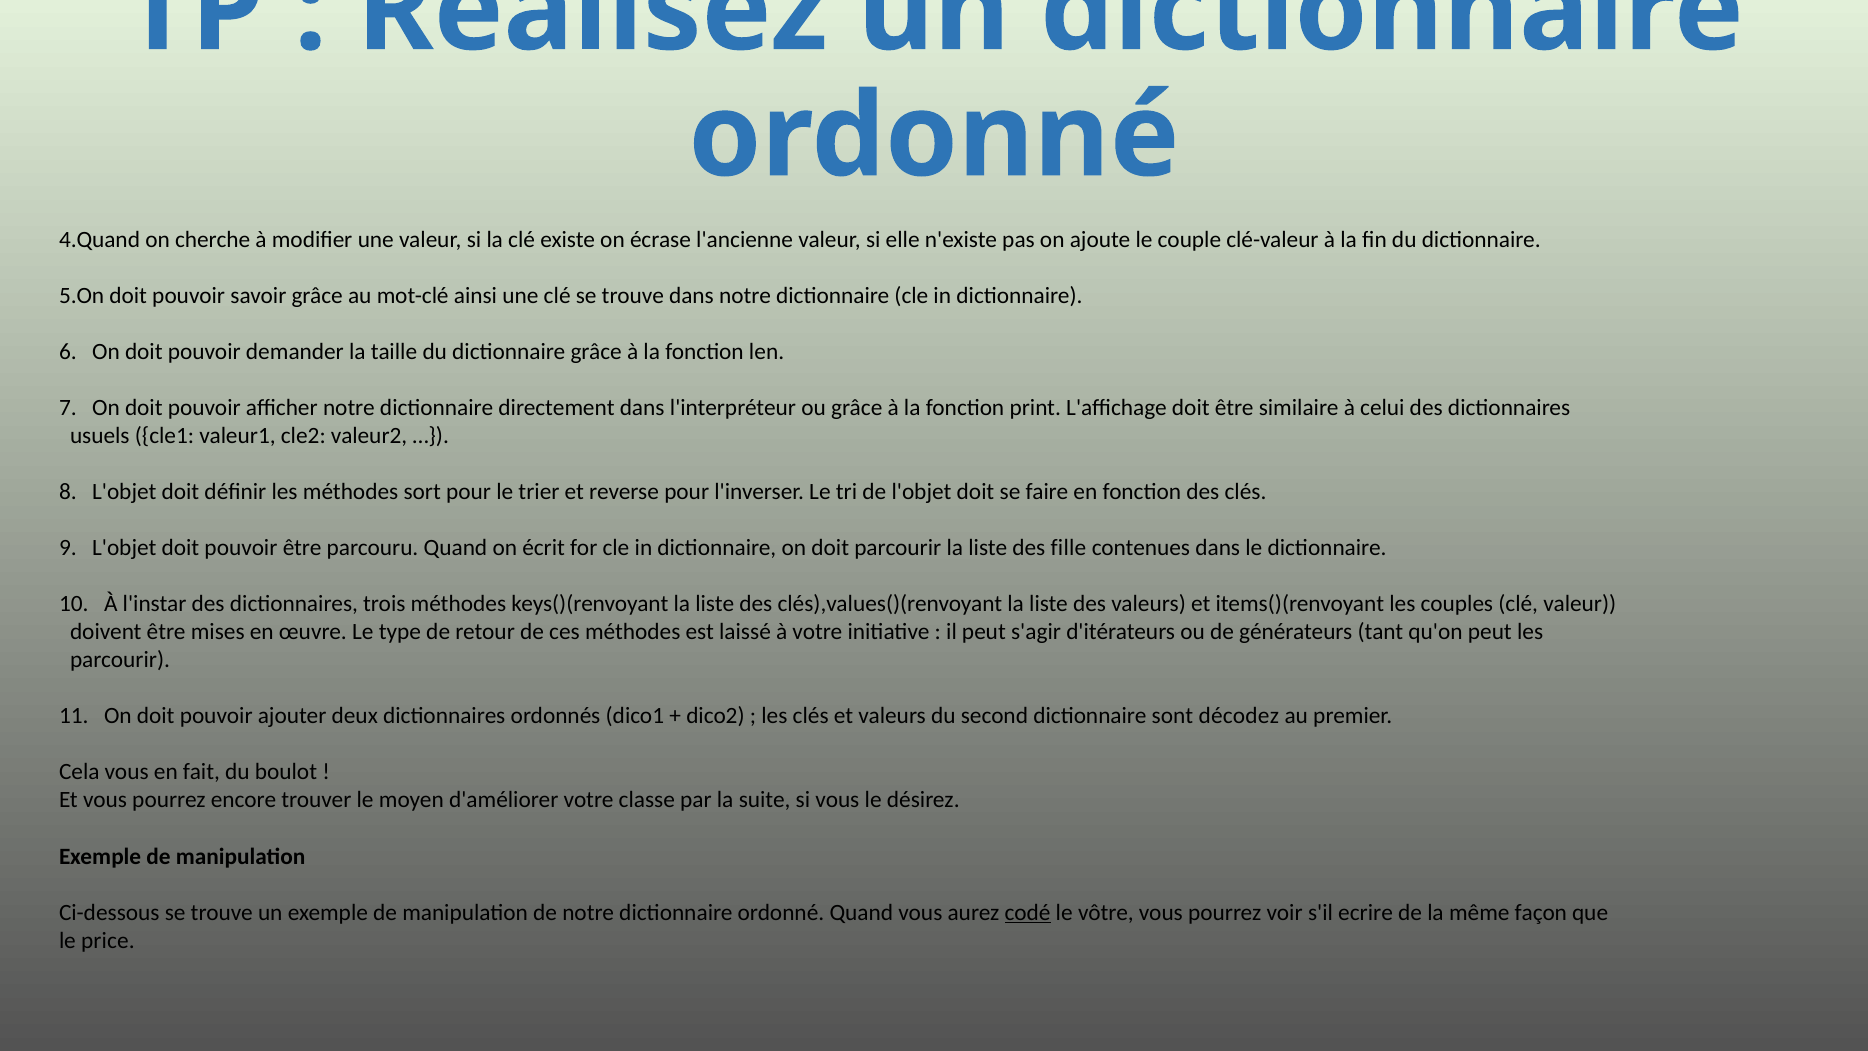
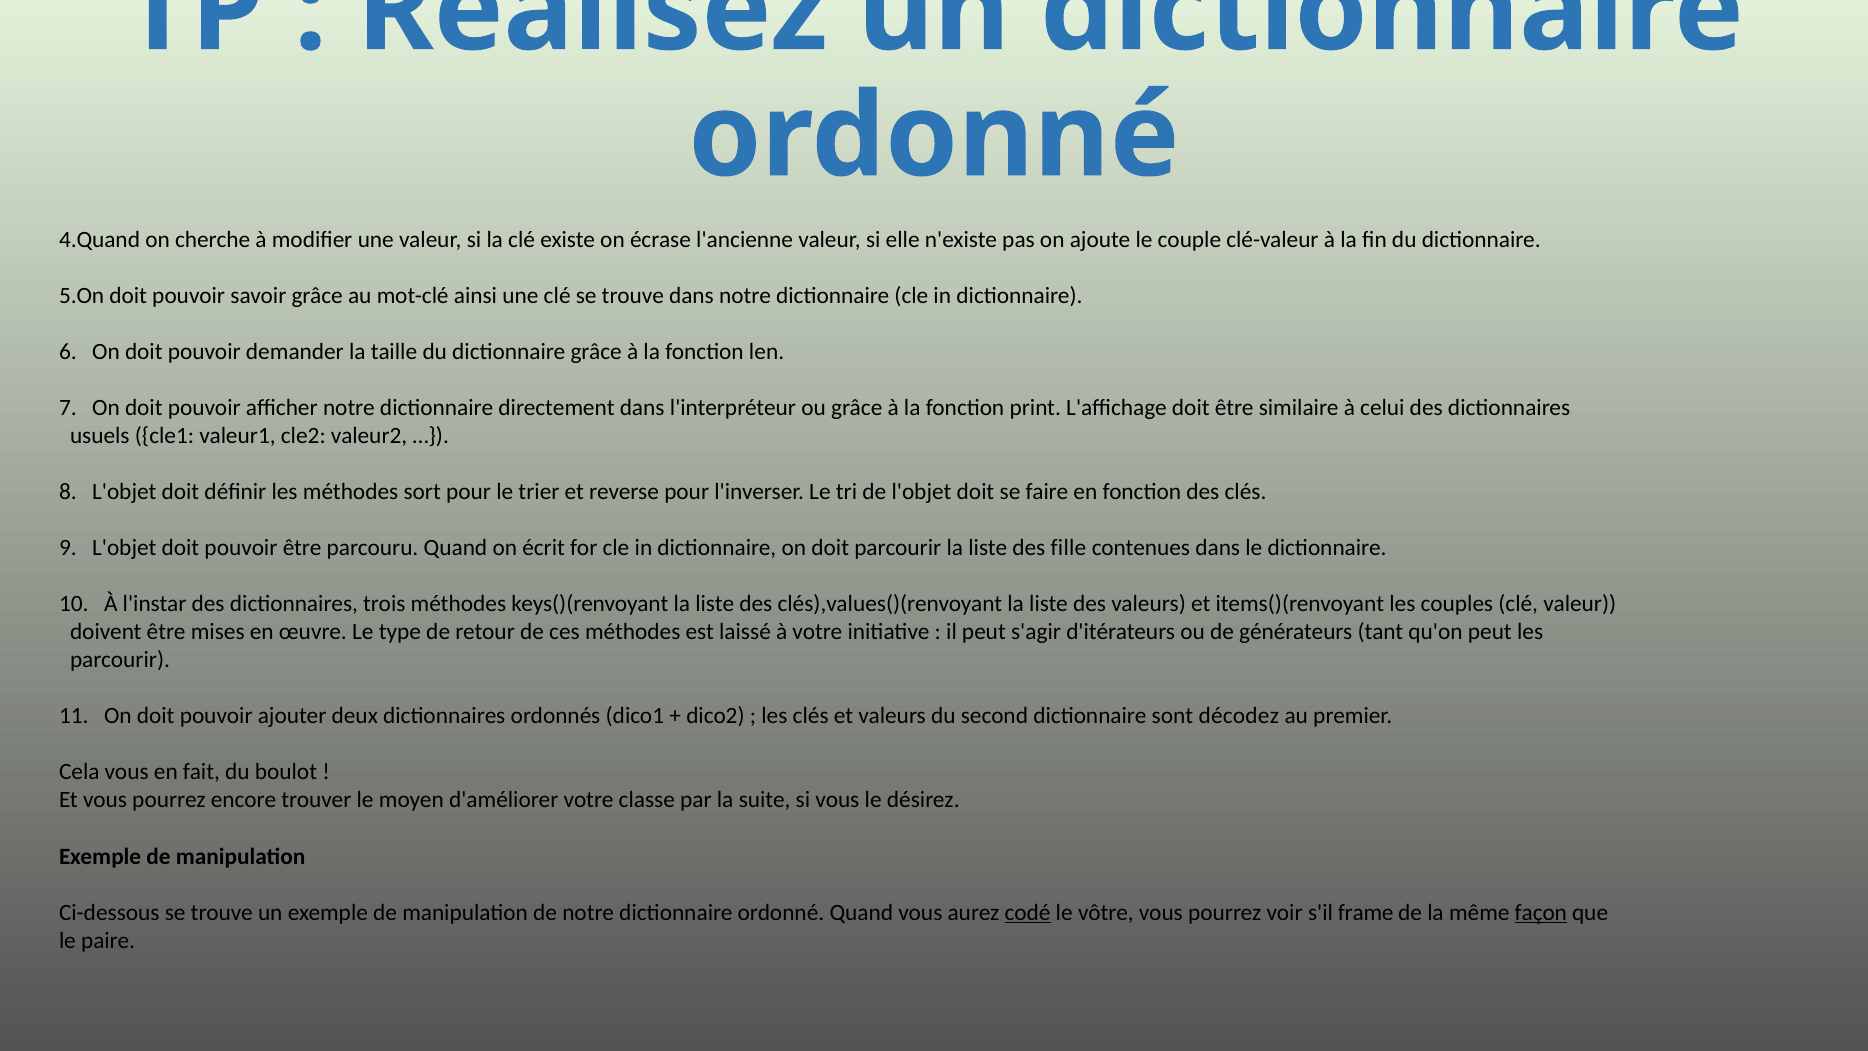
ecrire: ecrire -> frame (1366, 912)
façon underline: none -> present (1541, 912)
price: price -> paire (108, 940)
